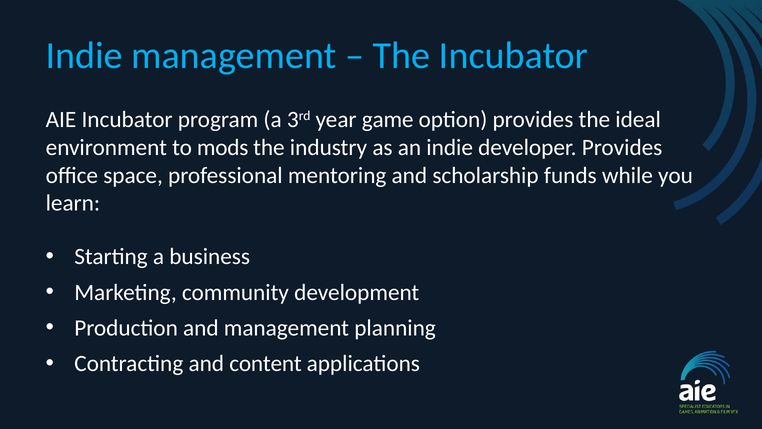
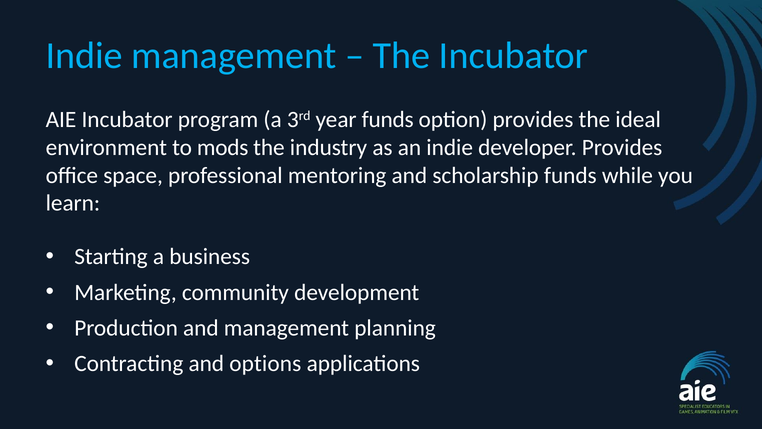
year game: game -> funds (388, 119)
content: content -> options (265, 363)
